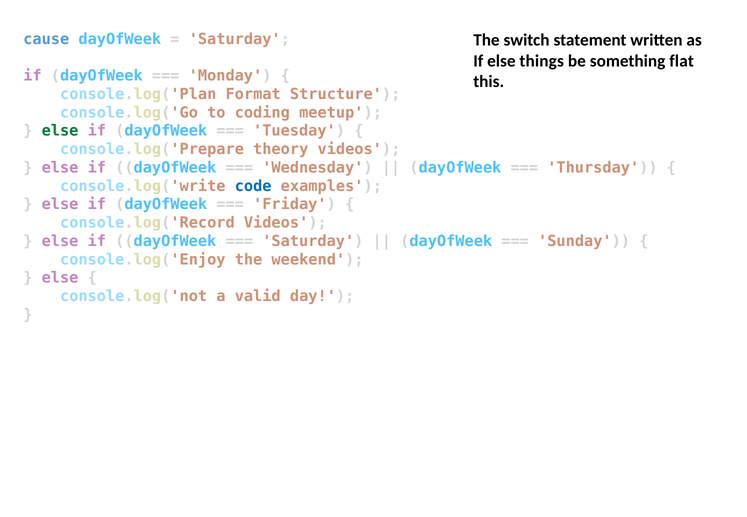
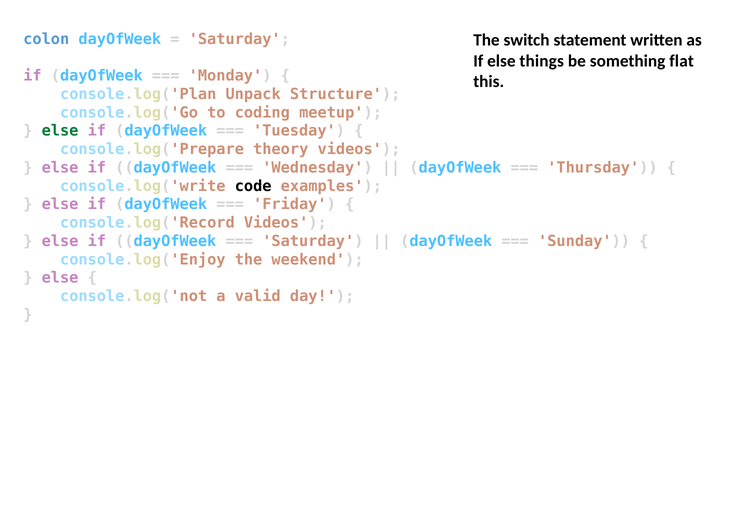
cause: cause -> colon (46, 39)
Format: Format -> Unpack (253, 94)
code colour: blue -> black (253, 186)
